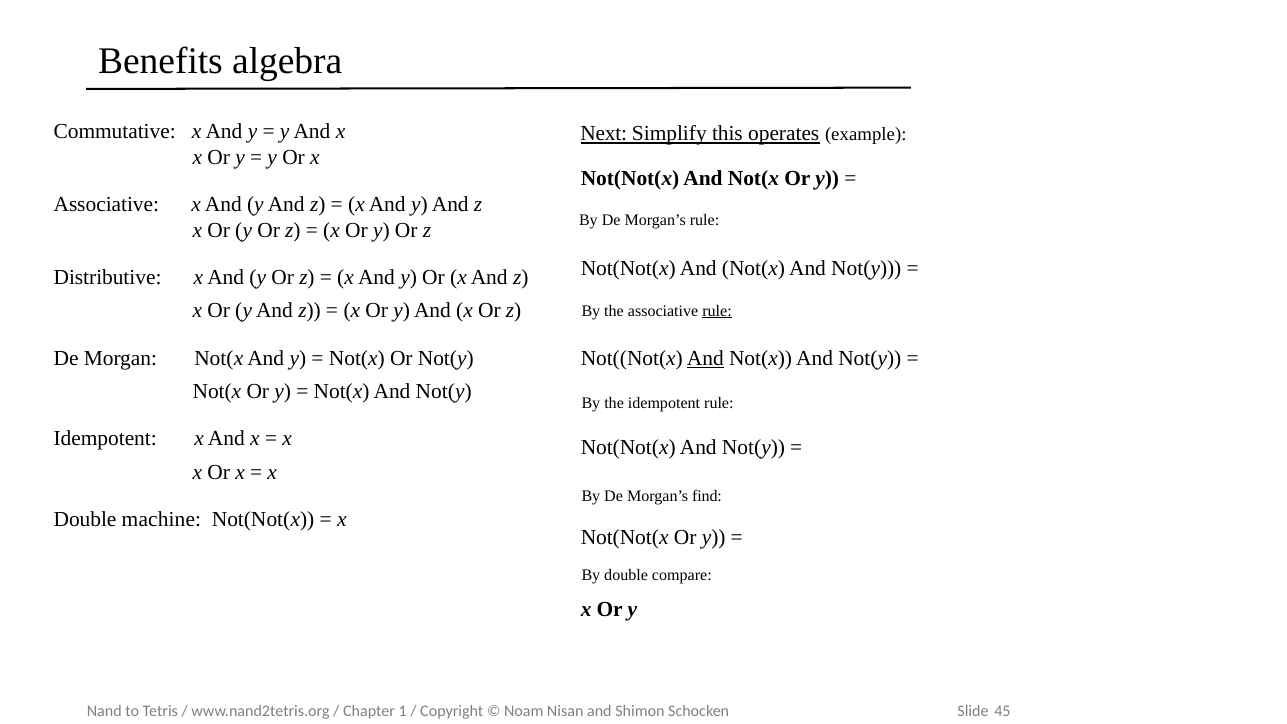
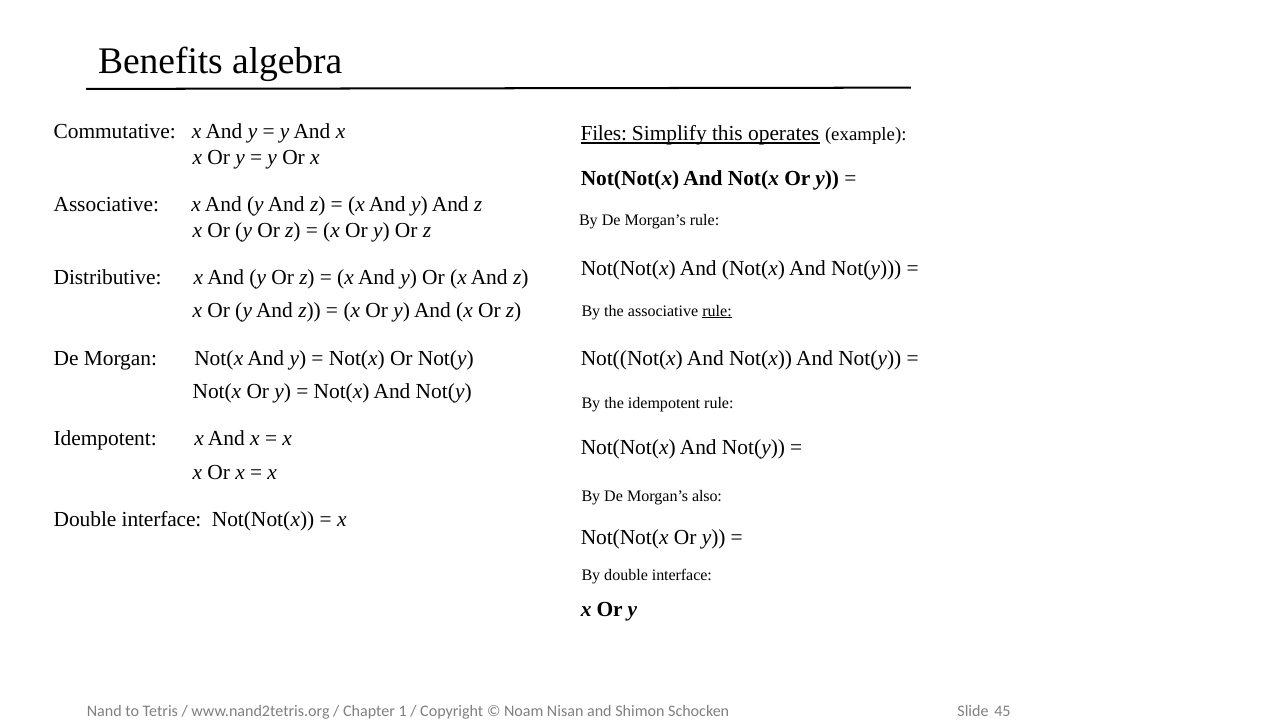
Next: Next -> Files (604, 134)
And underline: present -> none (705, 358)
find: find -> also (707, 496)
machine: machine -> interface (162, 520)
By double compare: compare -> interface (682, 575)
